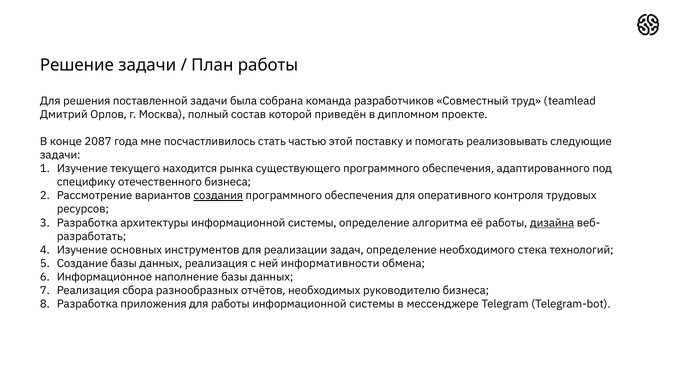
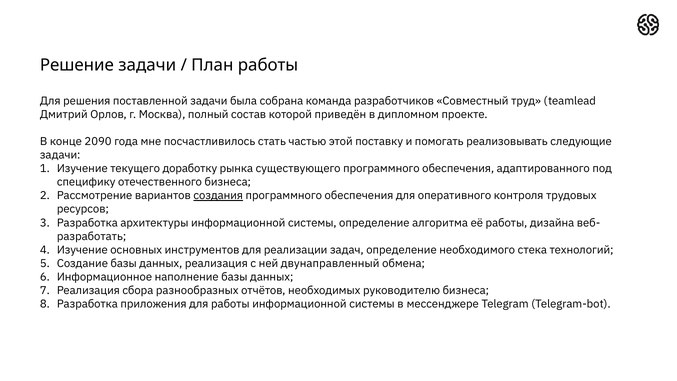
2087: 2087 -> 2090 (98, 141)
находится: находится -> доработку (190, 169)
дизайна underline: present -> none (552, 223)
информативности: информативности -> двунаправленный (330, 263)
